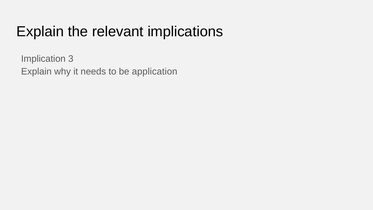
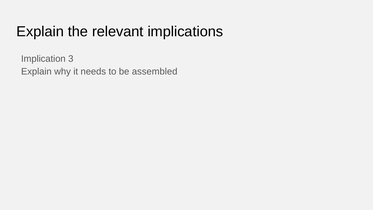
application: application -> assembled (155, 72)
